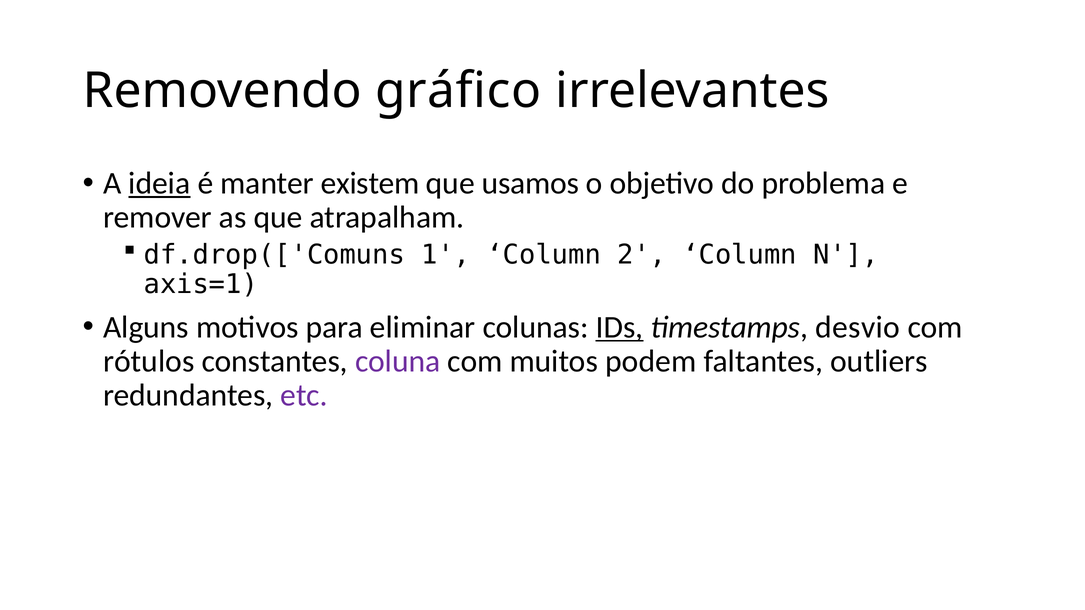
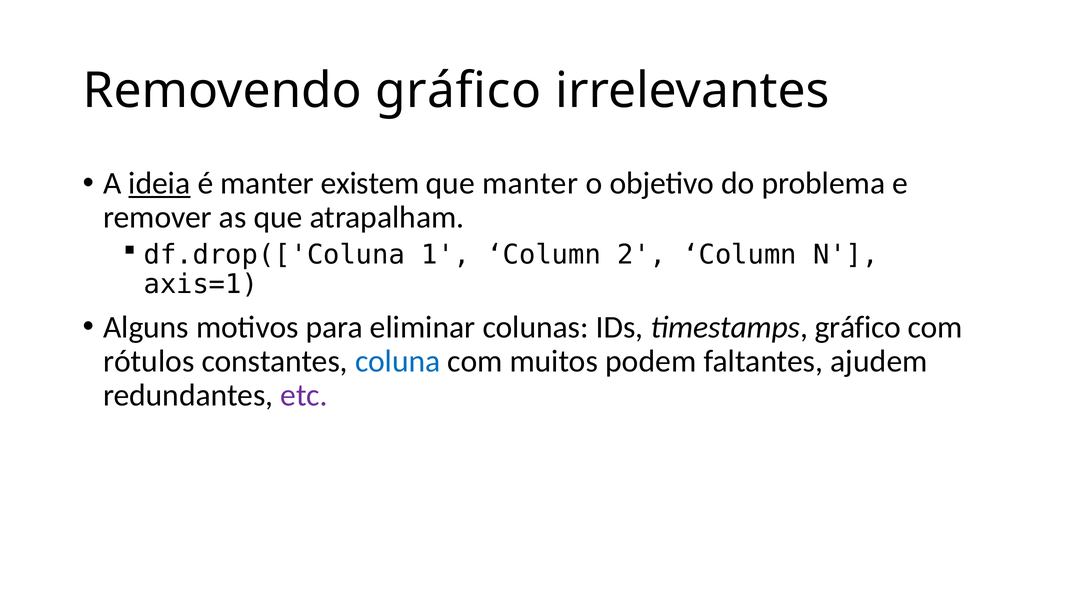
que usamos: usamos -> manter (530, 183)
df.drop(['Comuns: df.drop(['Comuns -> df.drop(['Coluna (274, 255)
IDs underline: present -> none (620, 327)
timestamps desvio: desvio -> gráfico (858, 327)
coluna colour: purple -> blue (398, 362)
outliers: outliers -> ajudem (879, 362)
